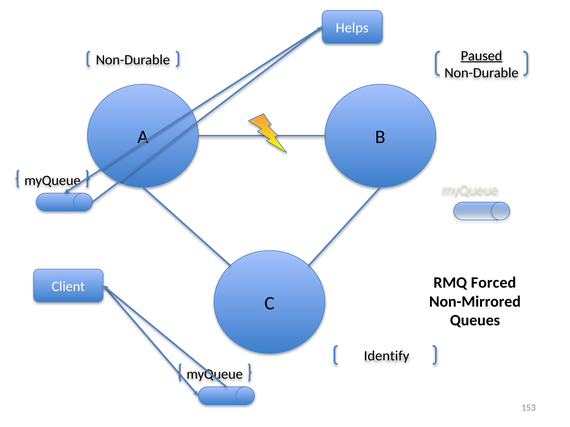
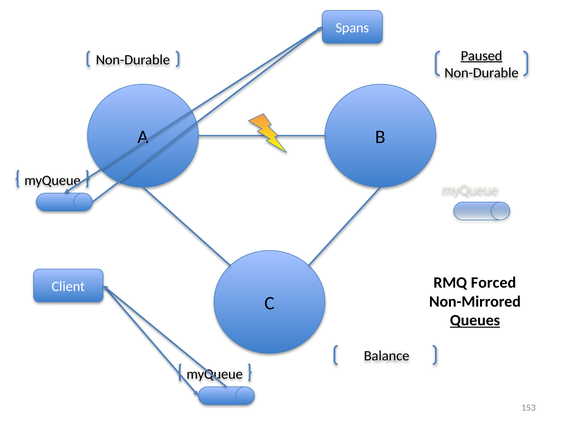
Helps: Helps -> Spans (352, 28)
Queues underline: none -> present (475, 321)
Identify: Identify -> Balance (387, 356)
